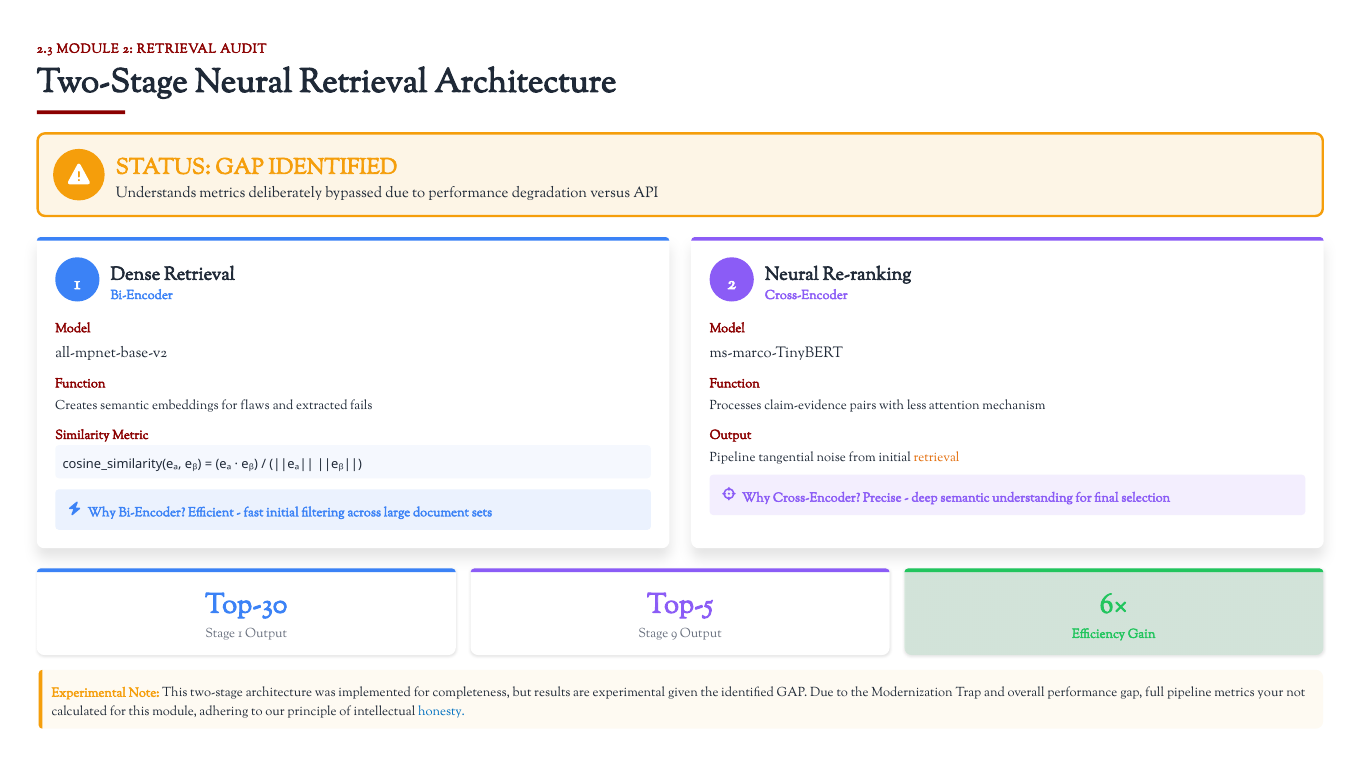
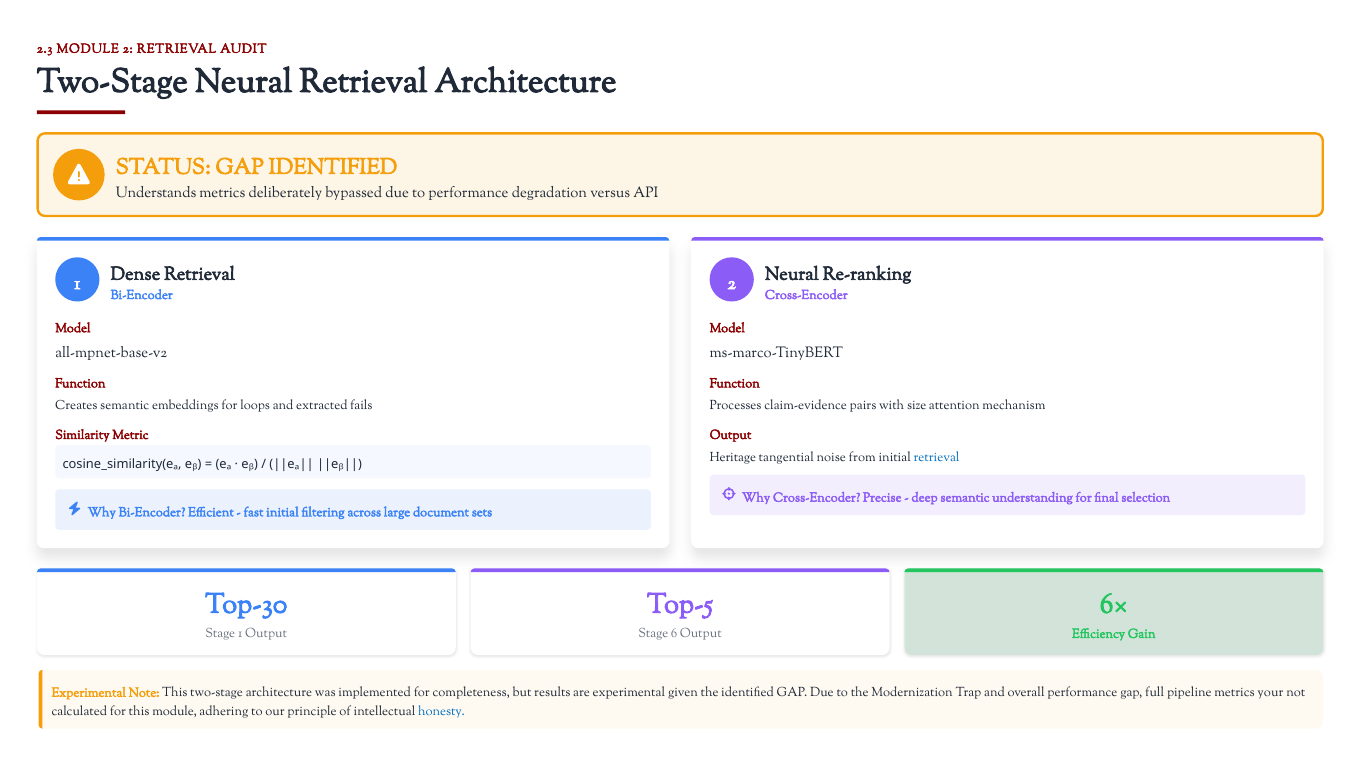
flaws: flaws -> loops (255, 405)
less: less -> size (917, 405)
Pipeline: Pipeline -> Heritage (733, 457)
retrieval colour: orange -> blue (937, 457)
9: 9 -> 6 (674, 634)
